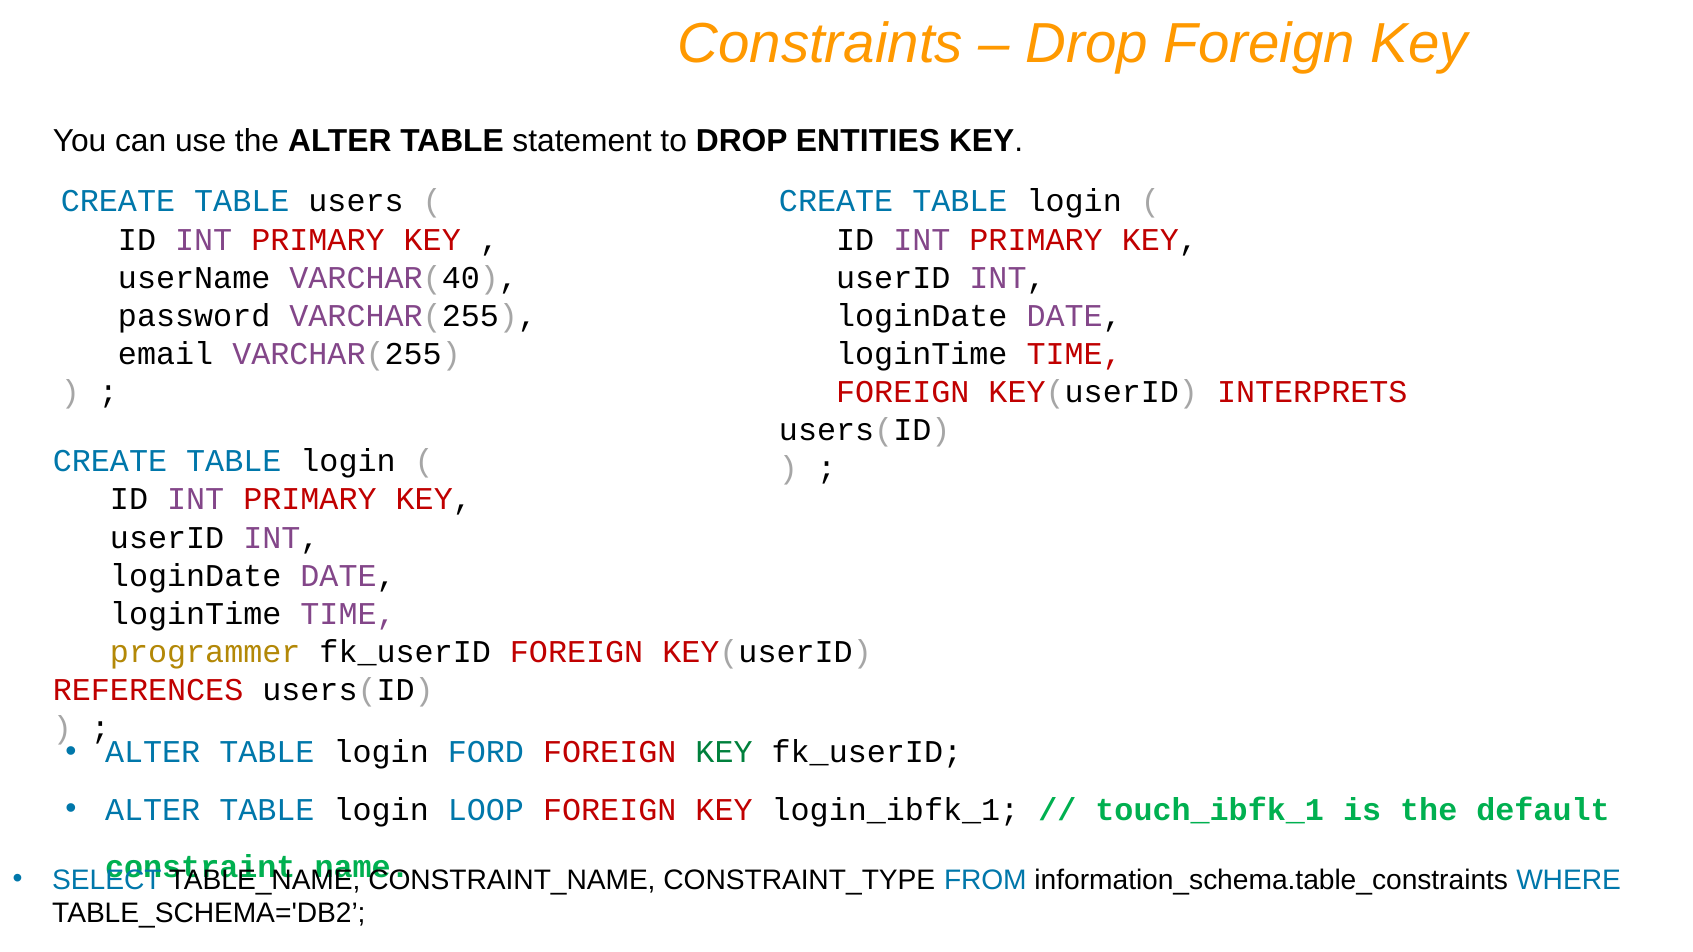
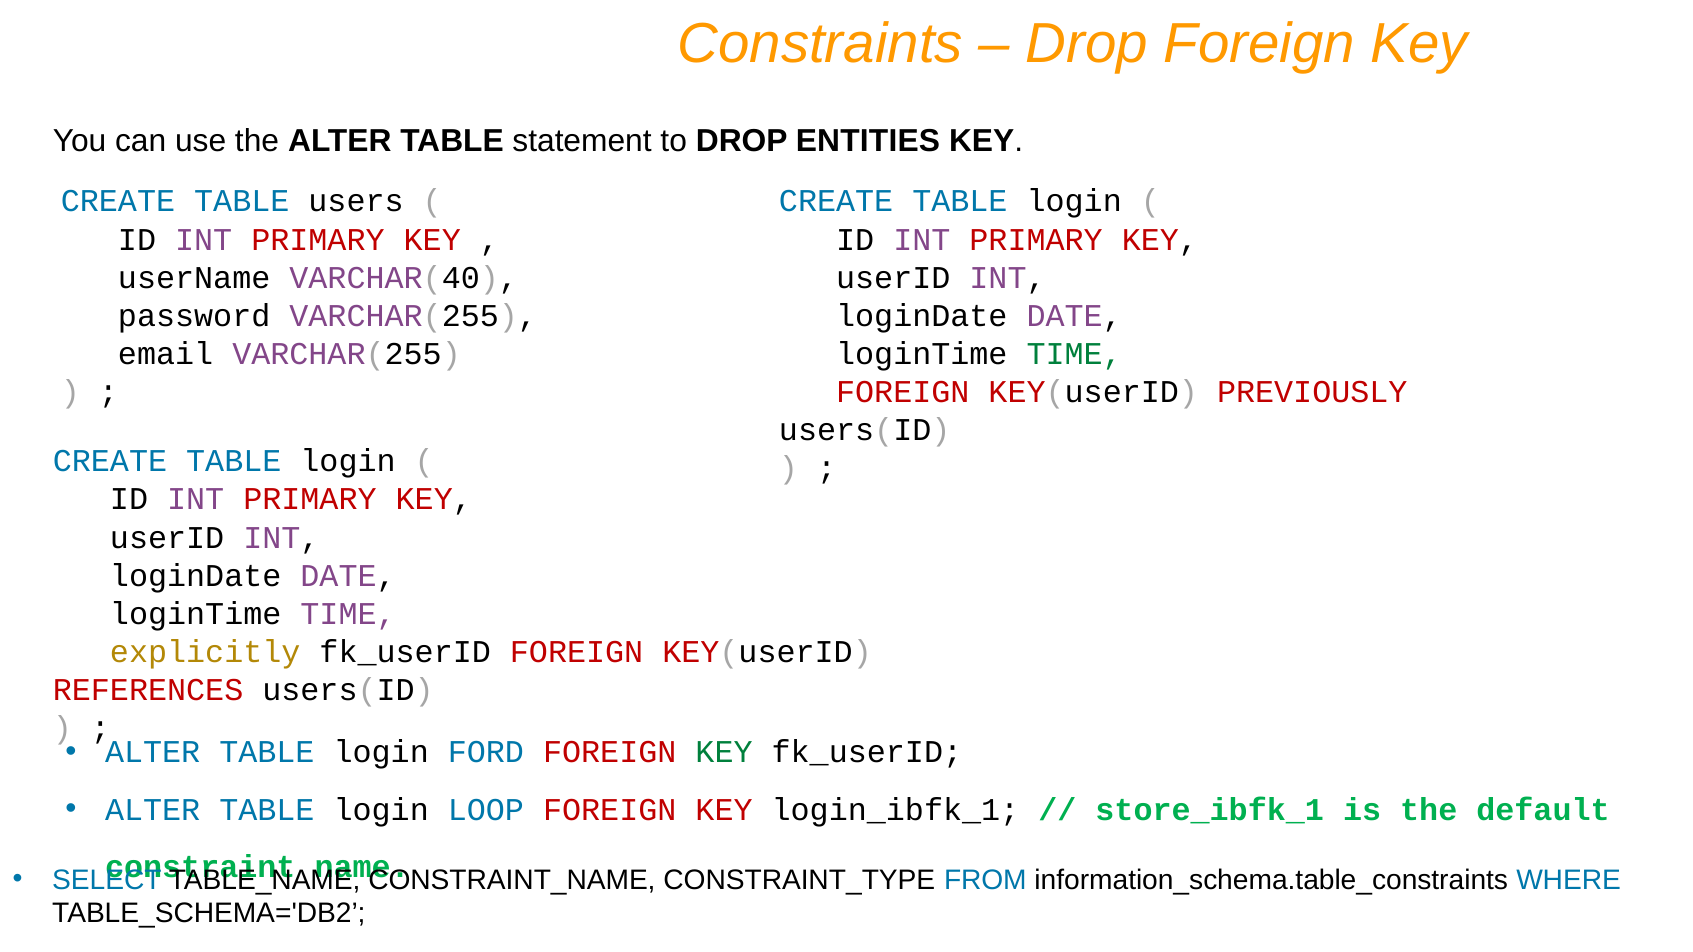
TIME colour: red -> green (1074, 354)
INTERPRETS: INTERPRETS -> PREVIOUSLY (1312, 392)
programmer: programmer -> explicitly (205, 652)
touch_ibfk_1: touch_ibfk_1 -> store_ibfk_1 (1210, 810)
